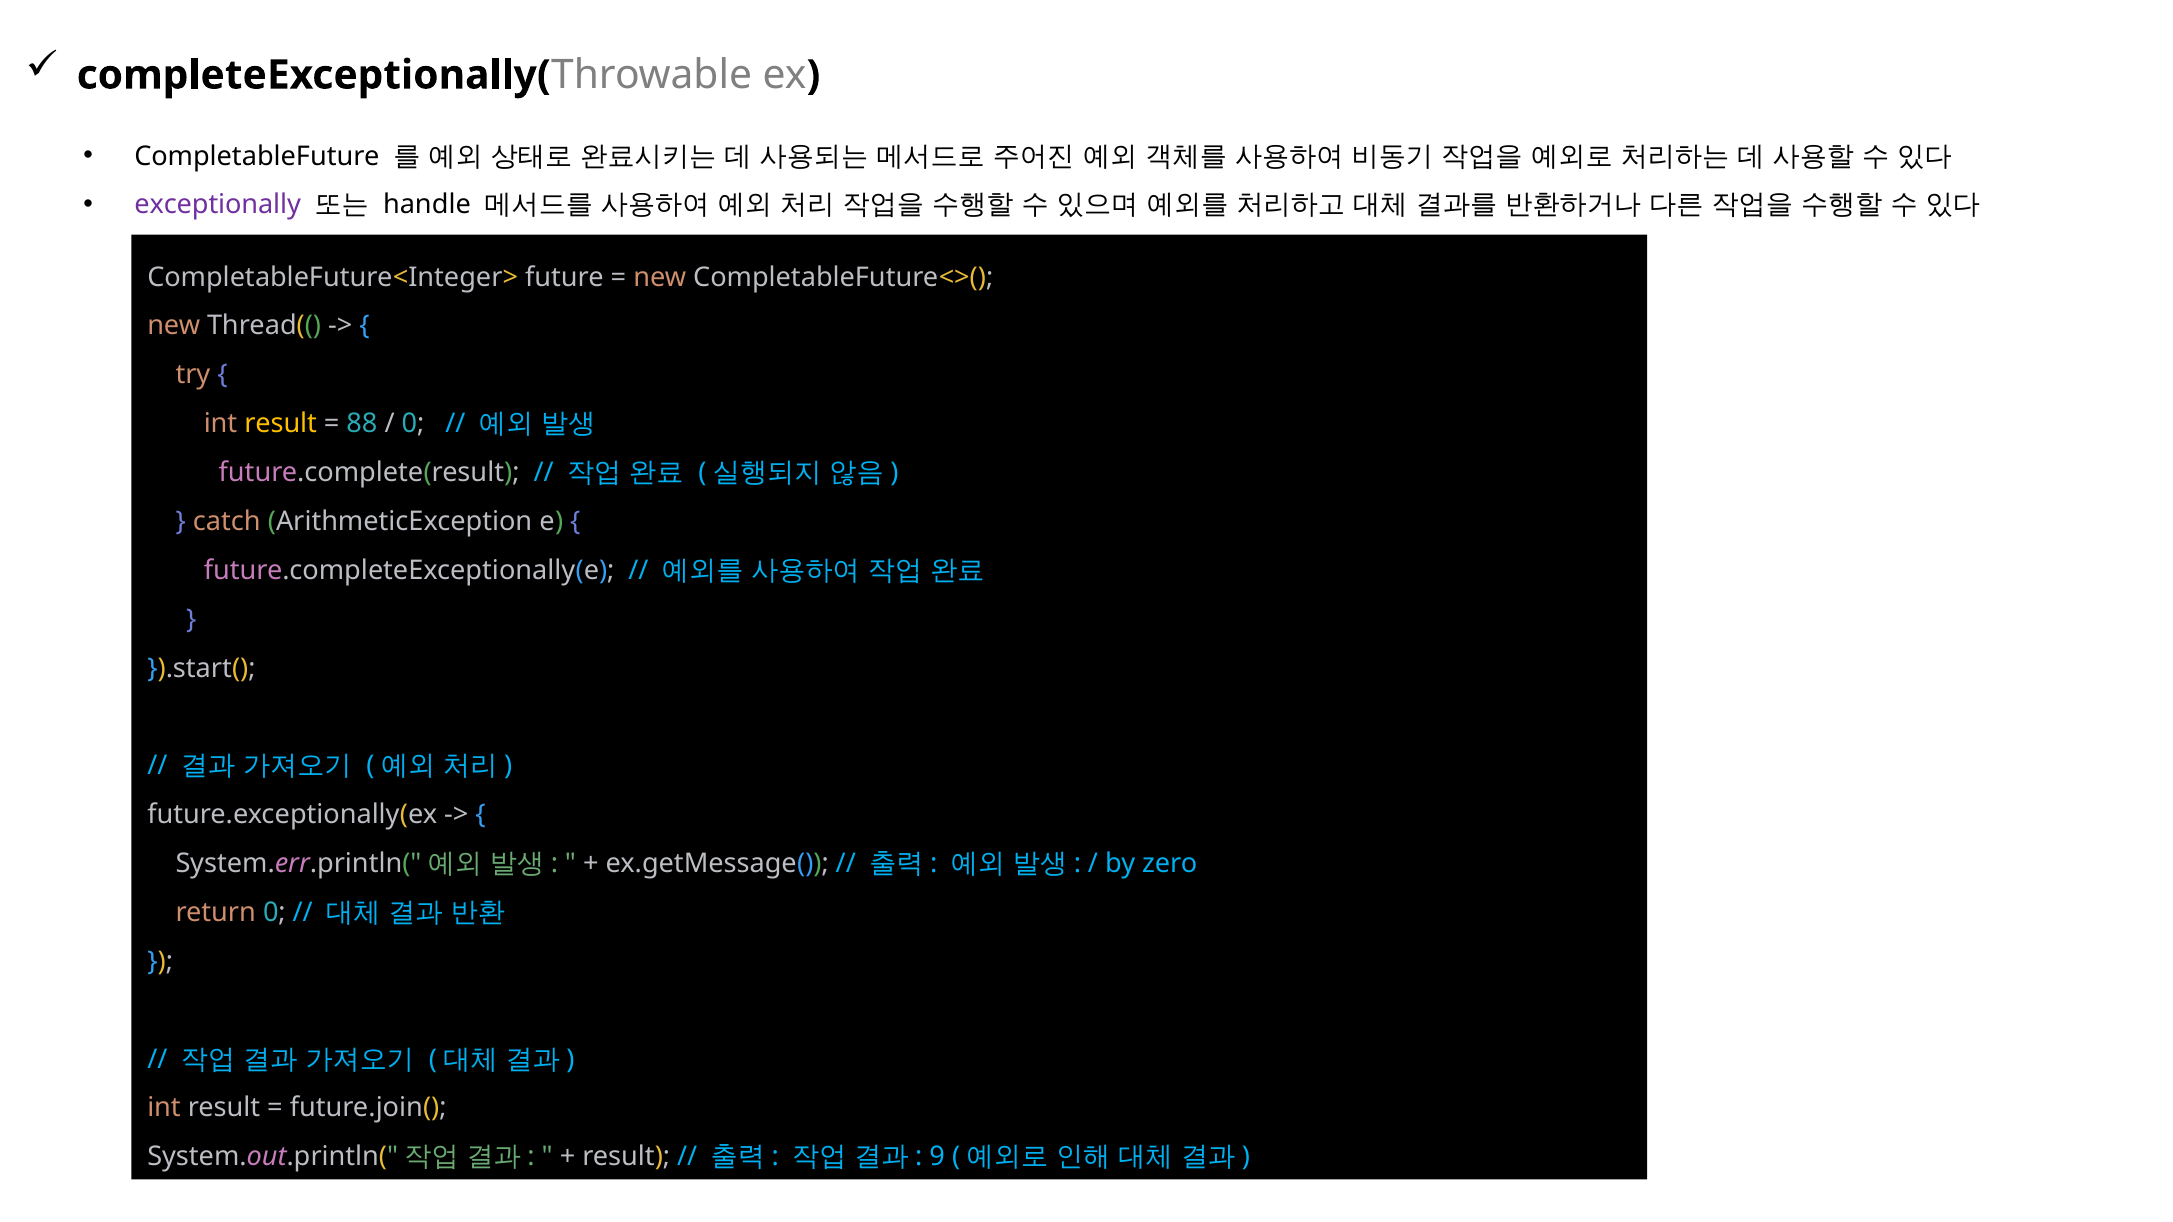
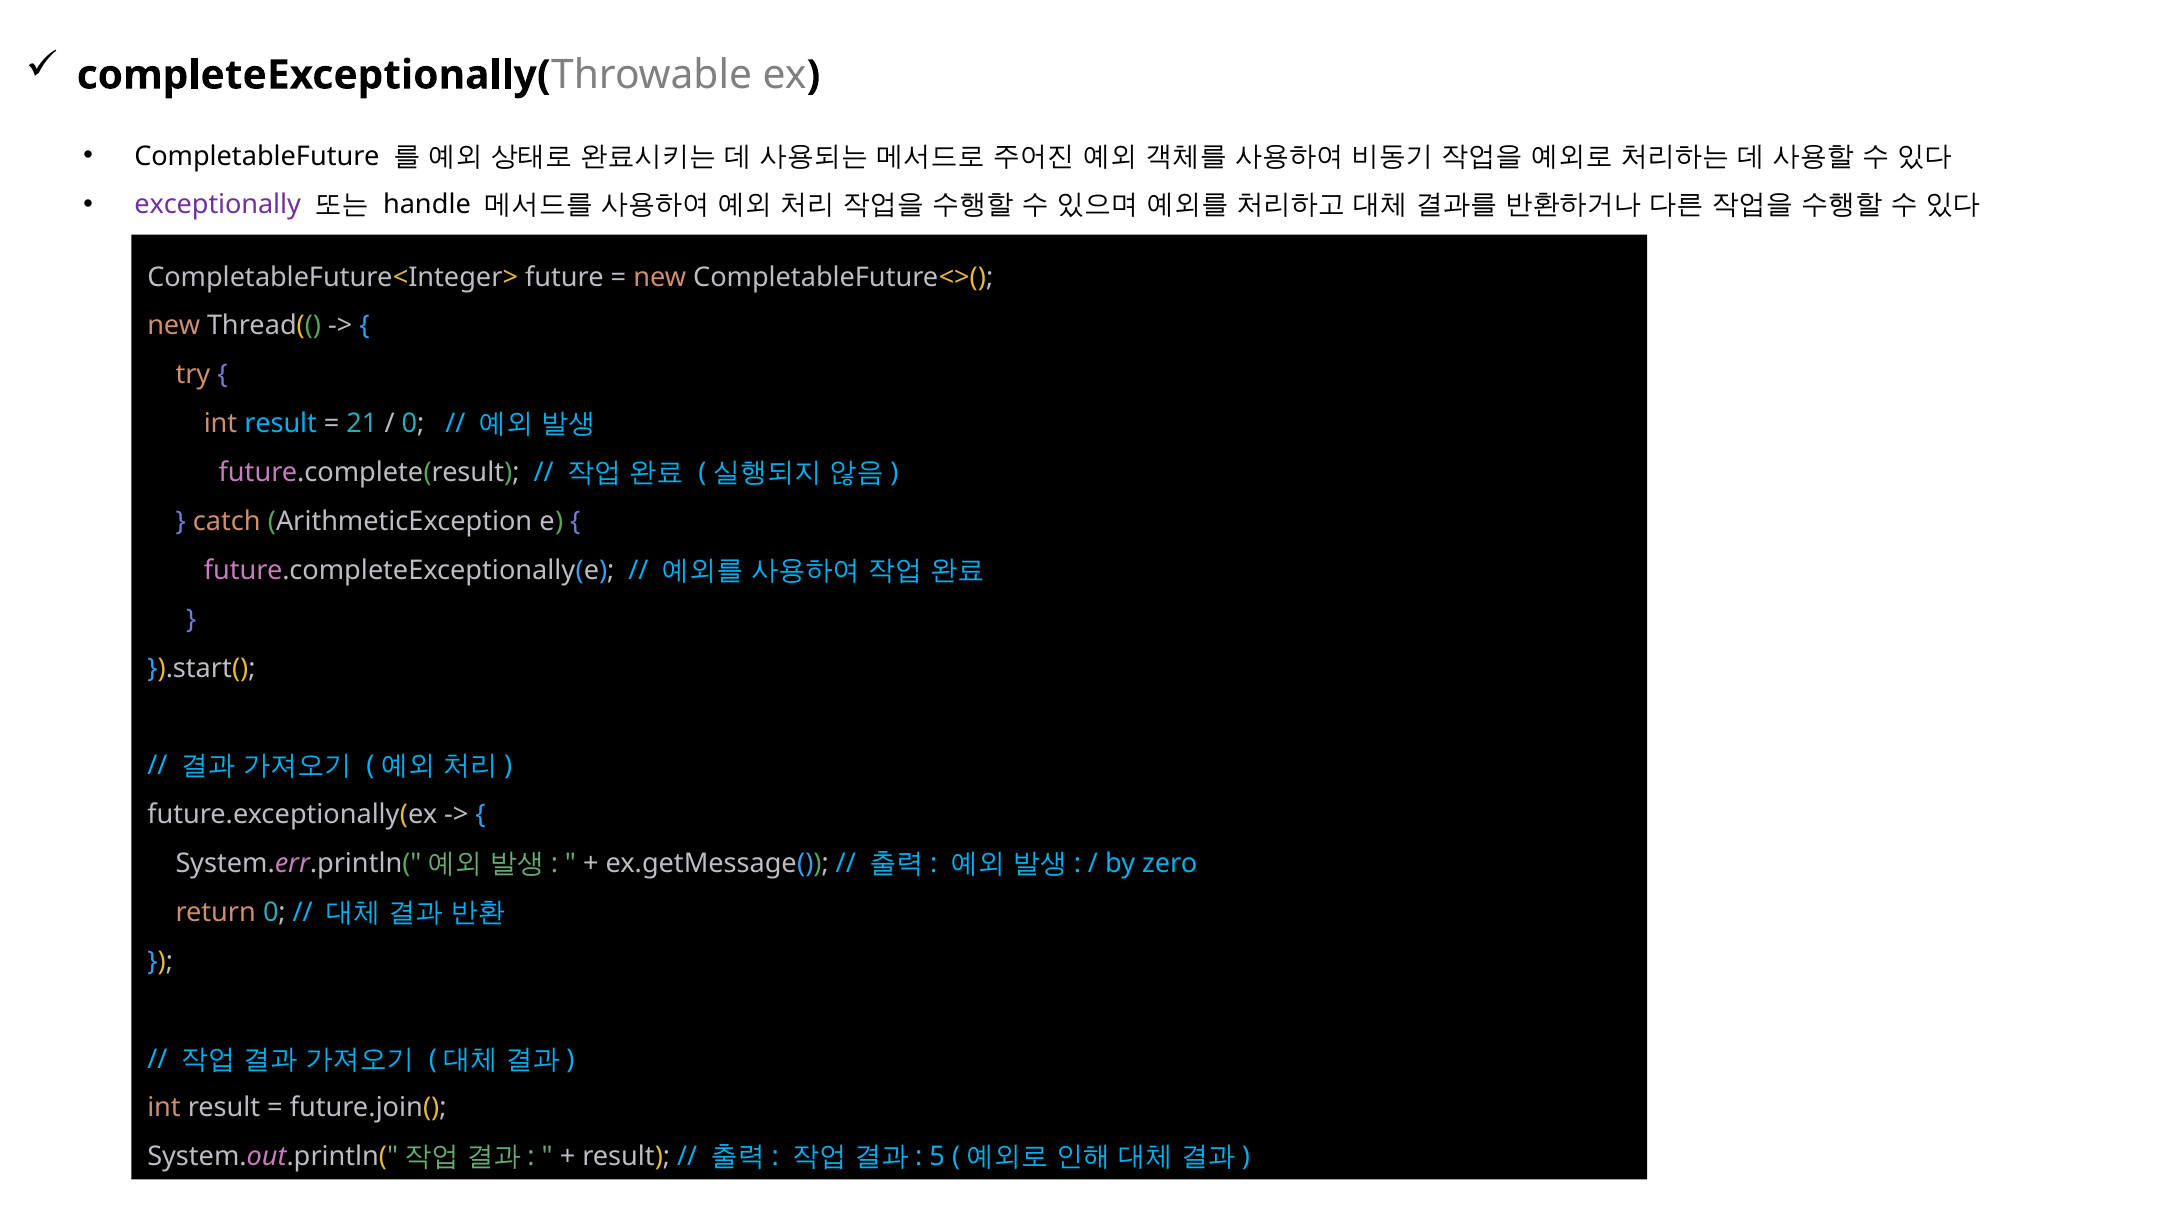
result colour: yellow -> light blue (281, 424)
88: 88 -> 21 (362, 424)
9: 9 -> 5 (937, 1157)
